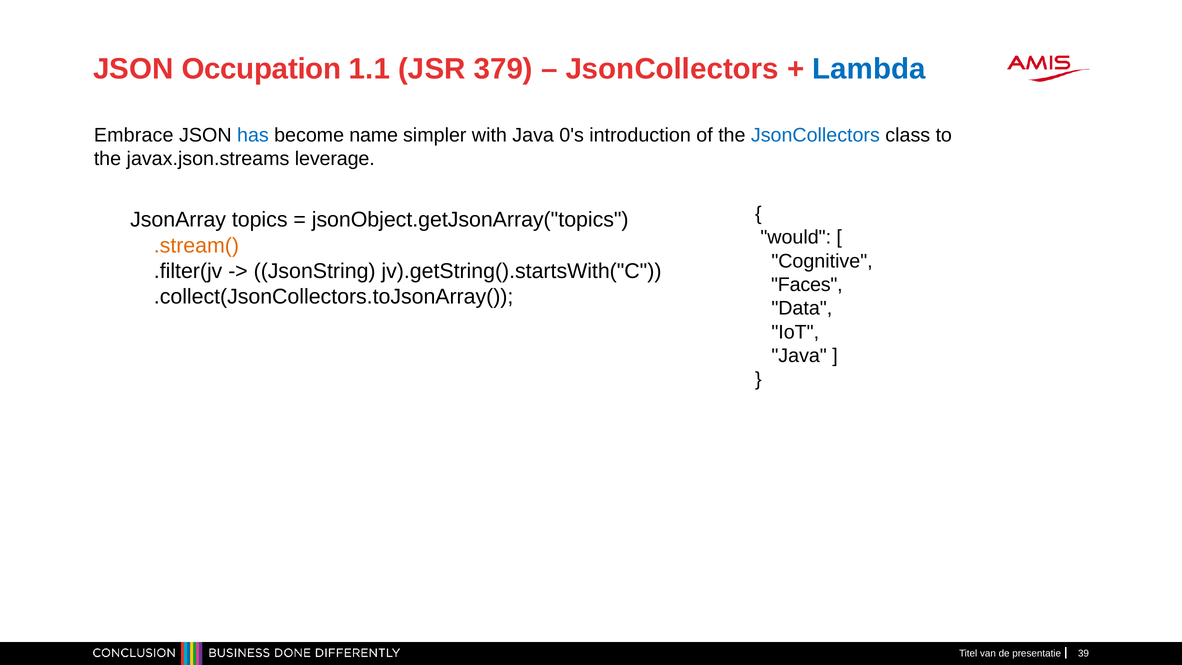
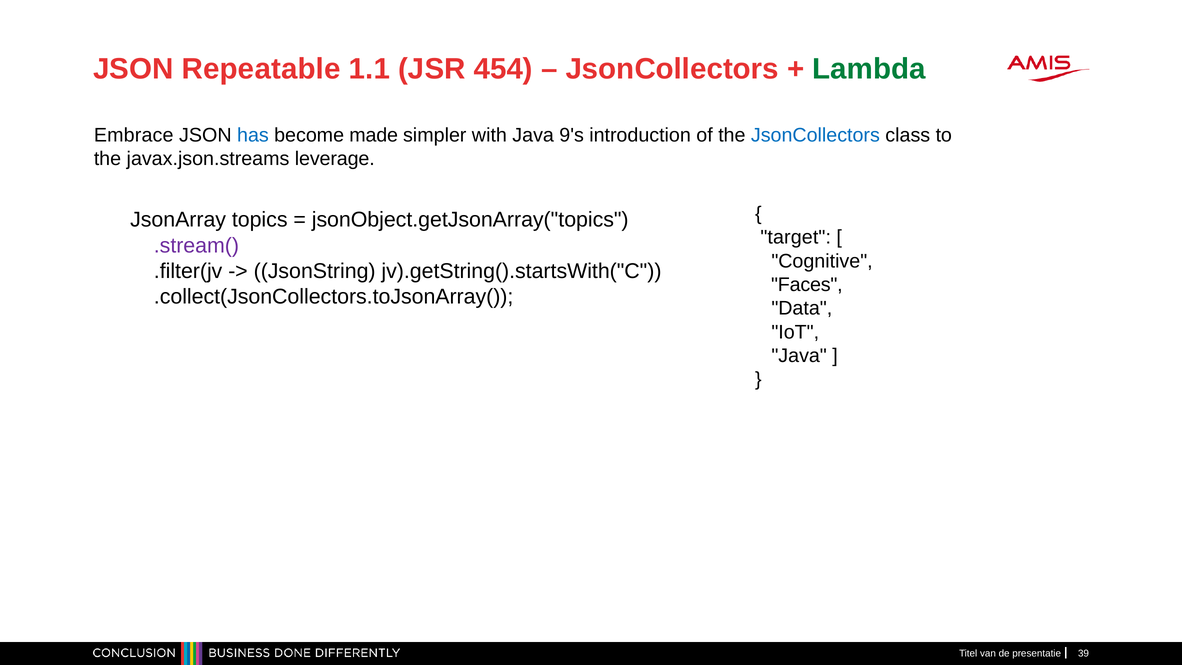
Occupation: Occupation -> Repeatable (261, 69)
379: 379 -> 454 (503, 69)
Lambda colour: blue -> green (869, 69)
name: name -> made (374, 135)
0's: 0's -> 9's (572, 135)
would: would -> target (796, 237)
.stream( colour: orange -> purple (196, 245)
